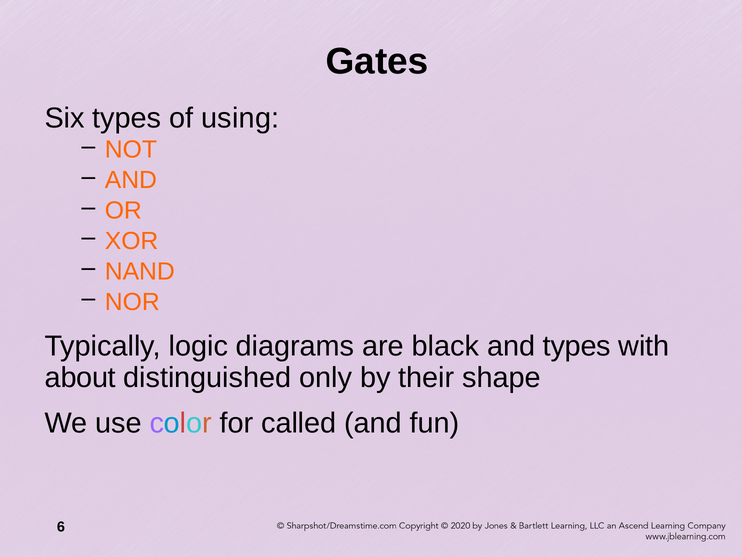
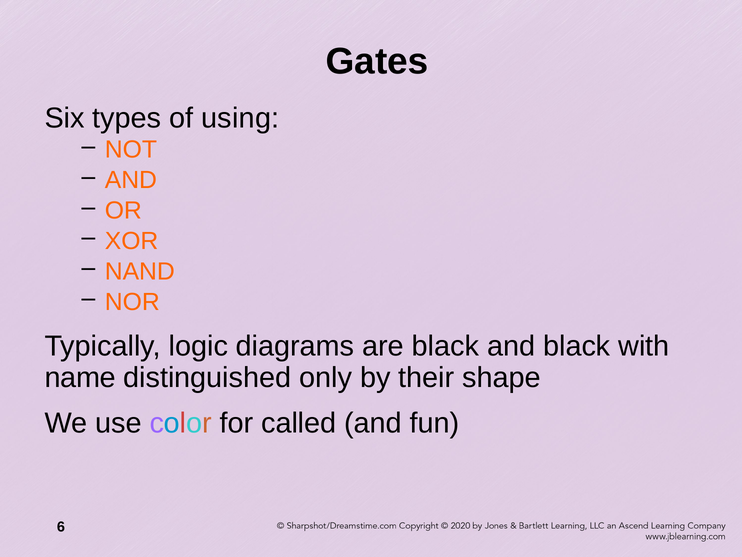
and types: types -> black (577, 346)
about: about -> name (80, 377)
